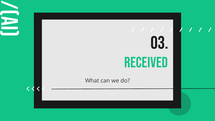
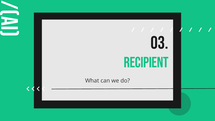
RECEIVED: RECEIVED -> RECIPIENT (146, 62)
